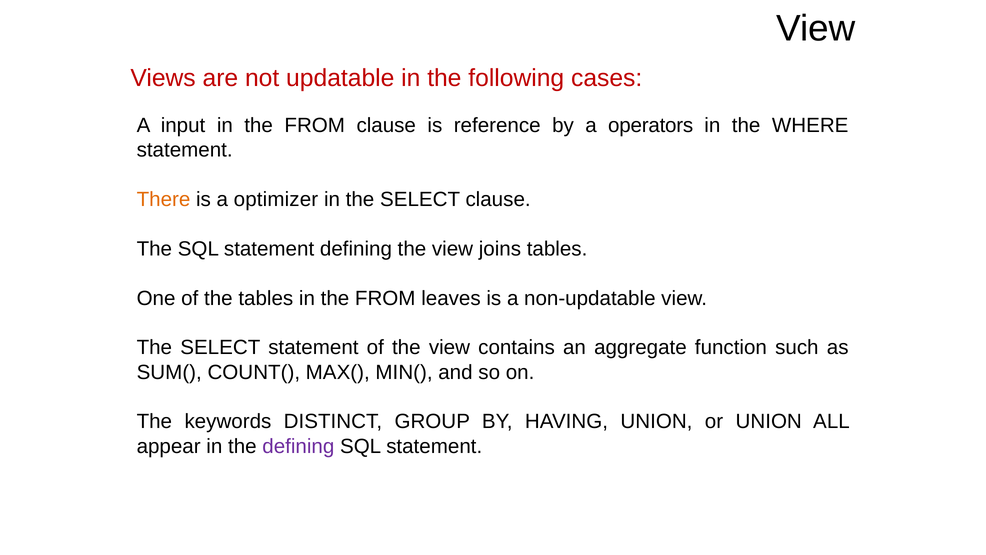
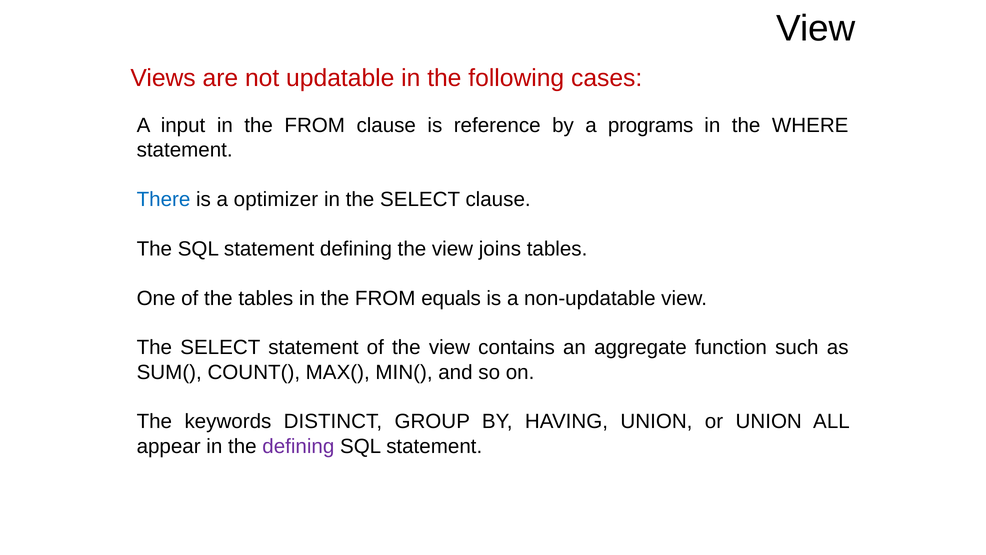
operators: operators -> programs (651, 125)
There colour: orange -> blue (164, 199)
leaves: leaves -> equals (451, 298)
